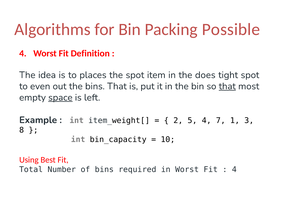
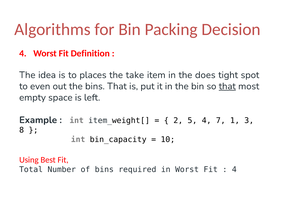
Possible: Possible -> Decision (231, 29)
the spot: spot -> take (135, 75)
space underline: present -> none (60, 98)
